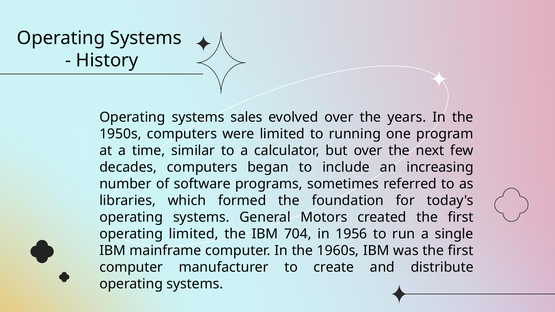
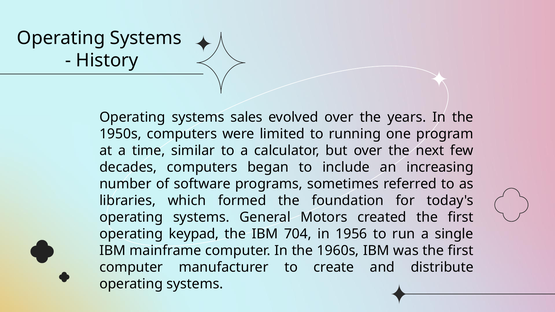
operating limited: limited -> keypad (194, 234)
